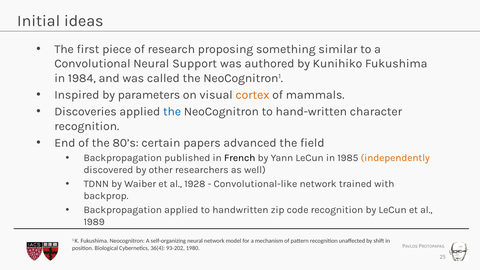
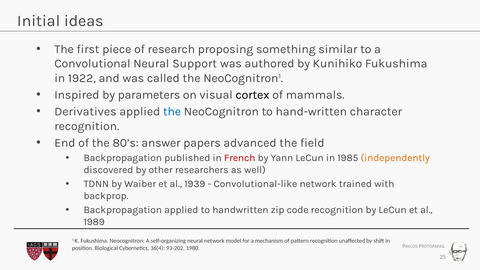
1984: 1984 -> 1922 (82, 78)
cortex colour: orange -> black (252, 95)
Discoveries: Discoveries -> Derivatives (85, 112)
certain: certain -> answer (161, 143)
French colour: black -> red (240, 158)
1928: 1928 -> 1939 (195, 184)
